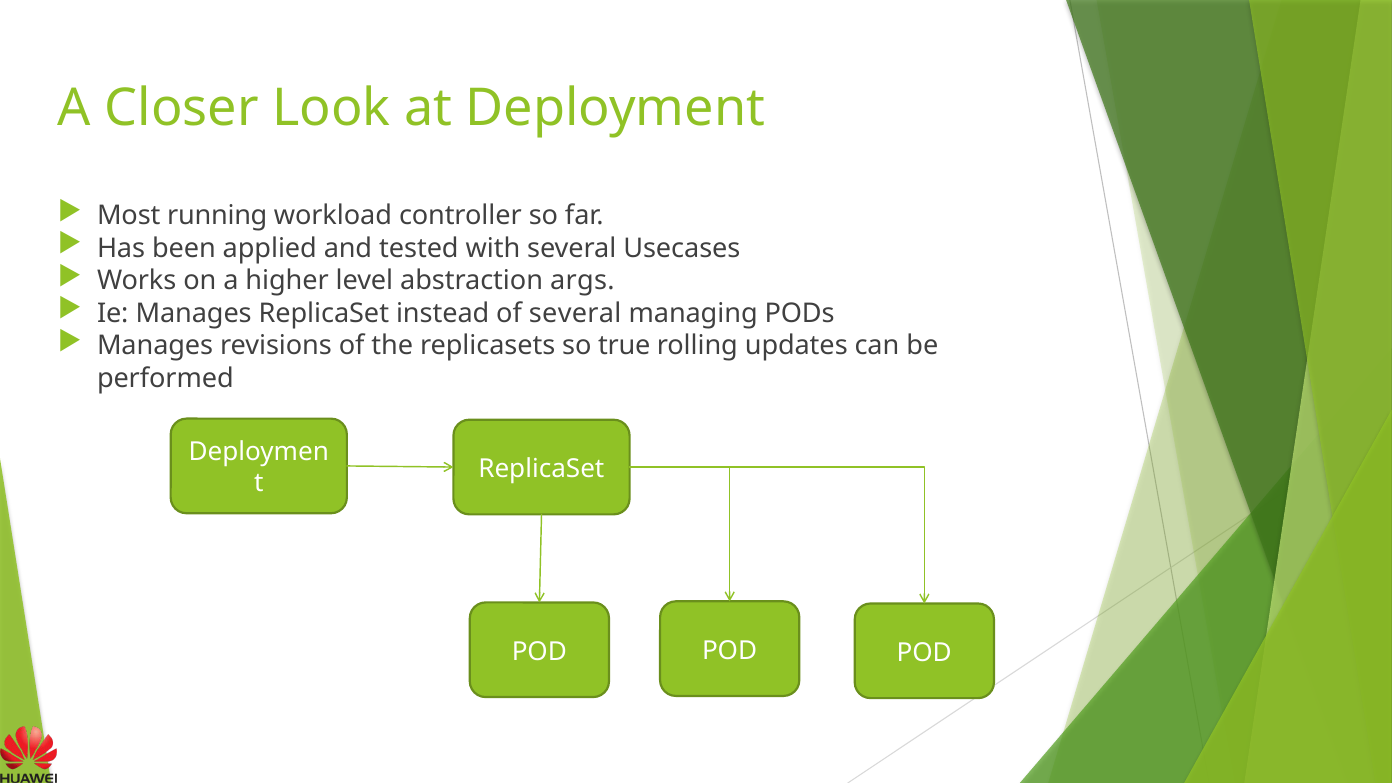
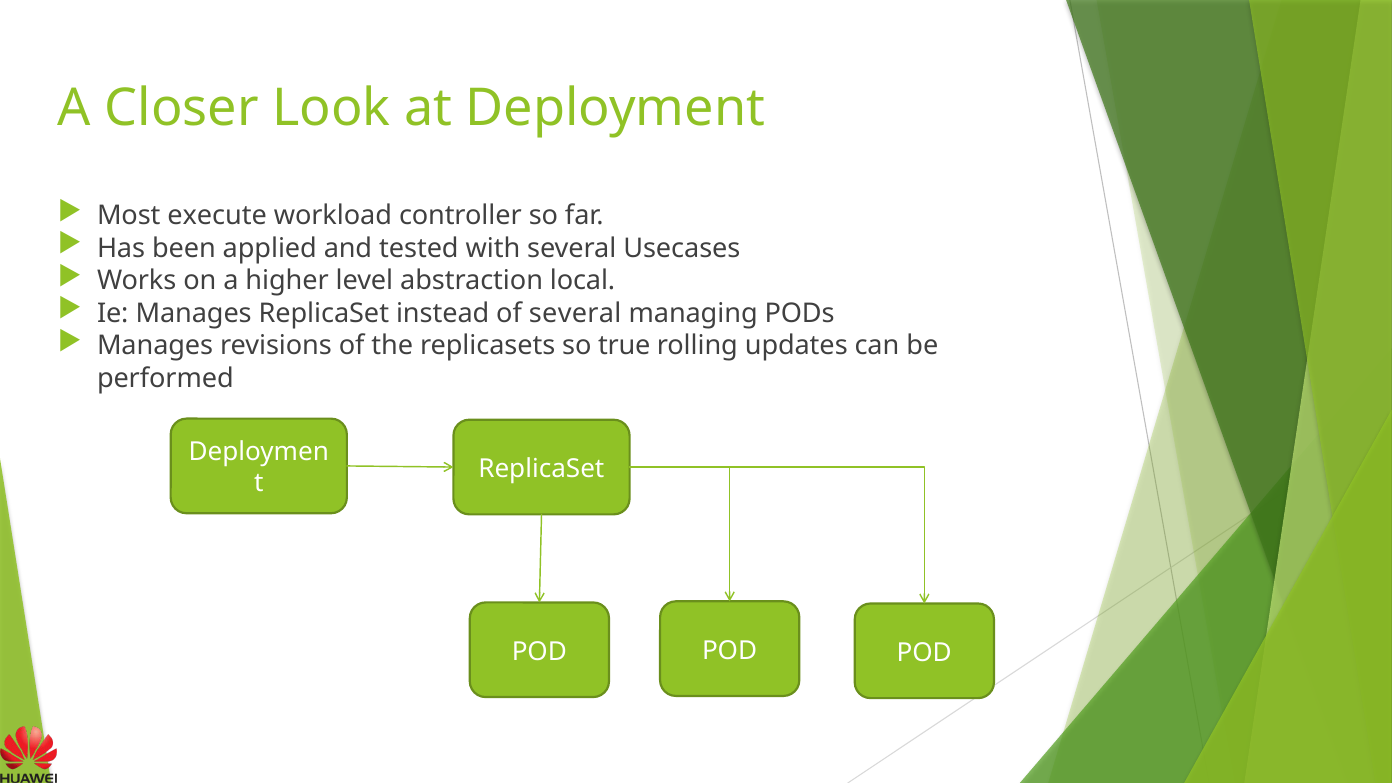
running: running -> execute (217, 216)
args: args -> local (583, 281)
